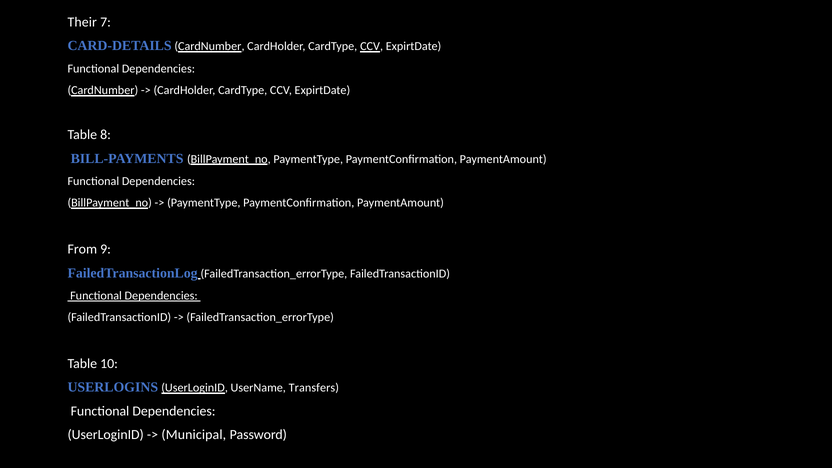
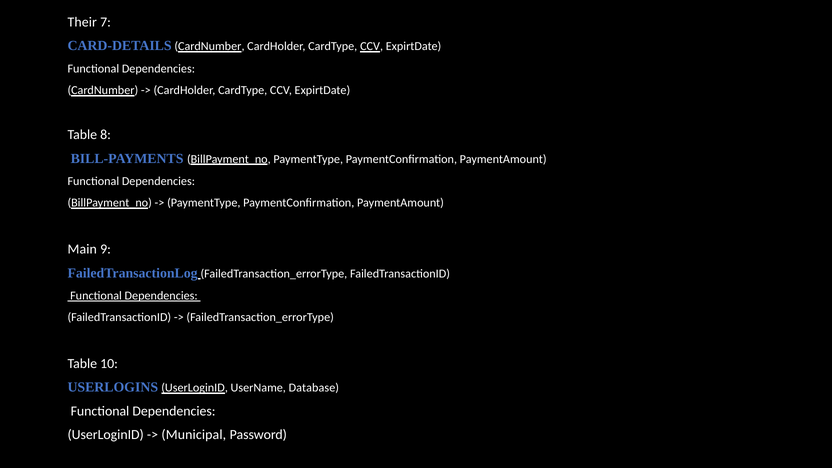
From: From -> Main (82, 249)
Transfers: Transfers -> Database (314, 388)
